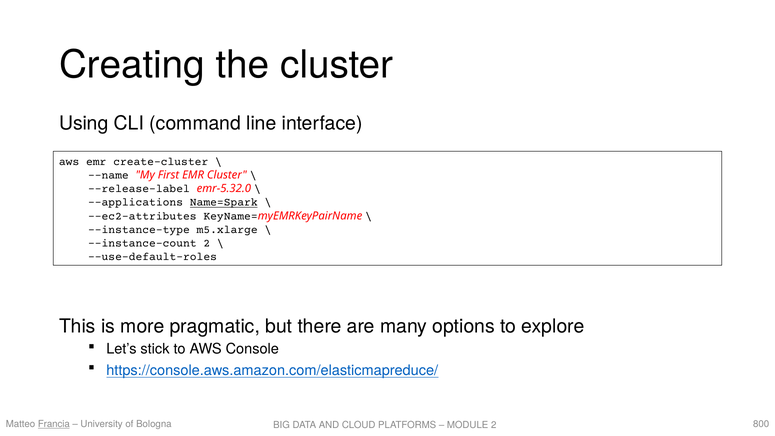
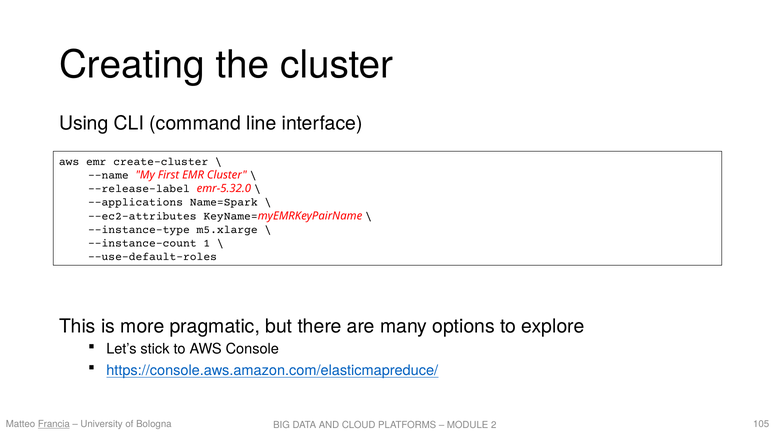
Name=Spark underline: present -> none (224, 202)
--instance-count 2: 2 -> 1 (207, 243)
800: 800 -> 105 (761, 424)
